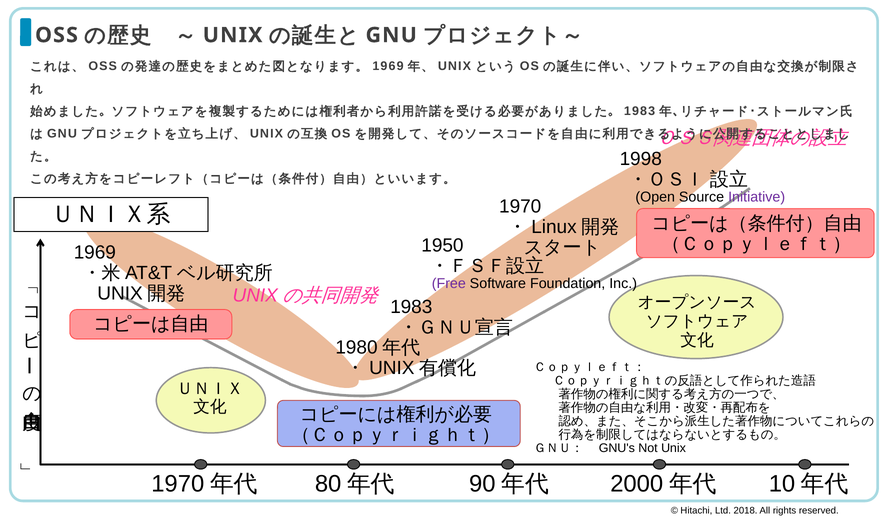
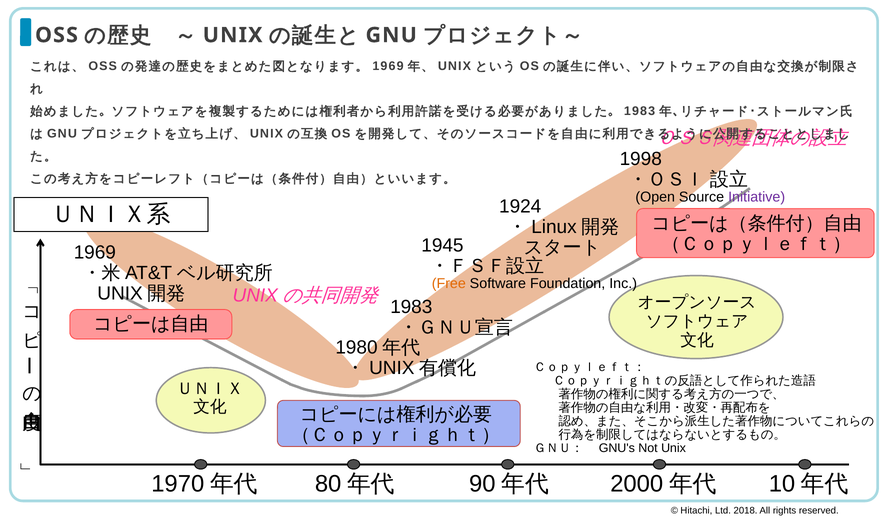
1970: 1970 -> 1924 (520, 207)
1950: 1950 -> 1945 (442, 245)
Free colour: purple -> orange (449, 283)
